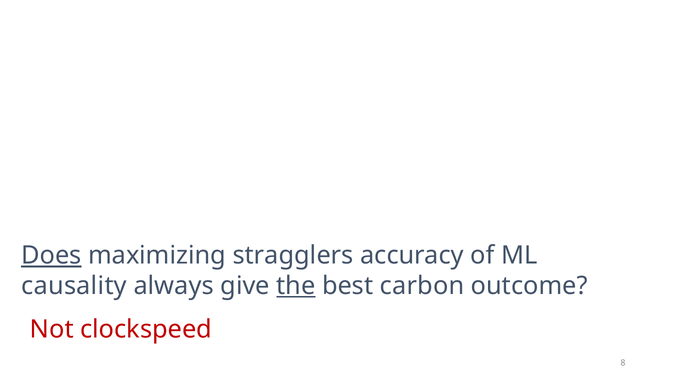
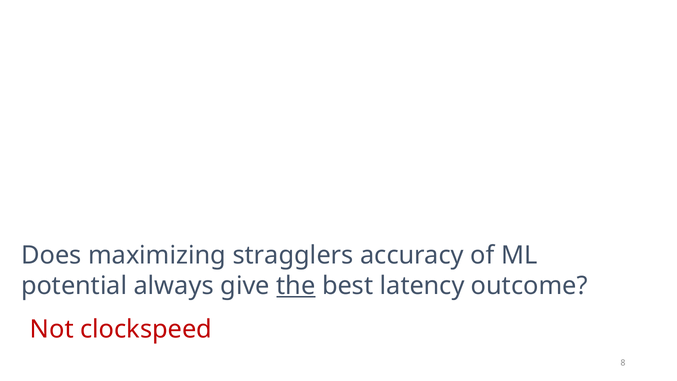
Does underline: present -> none (51, 255)
causality: causality -> potential (74, 286)
carbon: carbon -> latency (422, 286)
